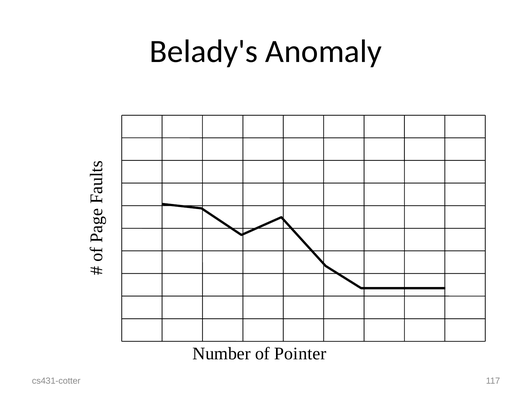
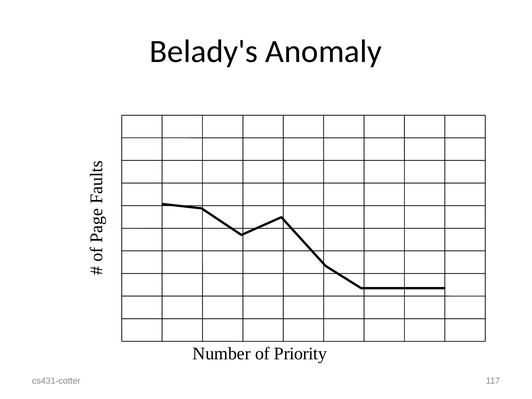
Pointer: Pointer -> Priority (300, 354)
